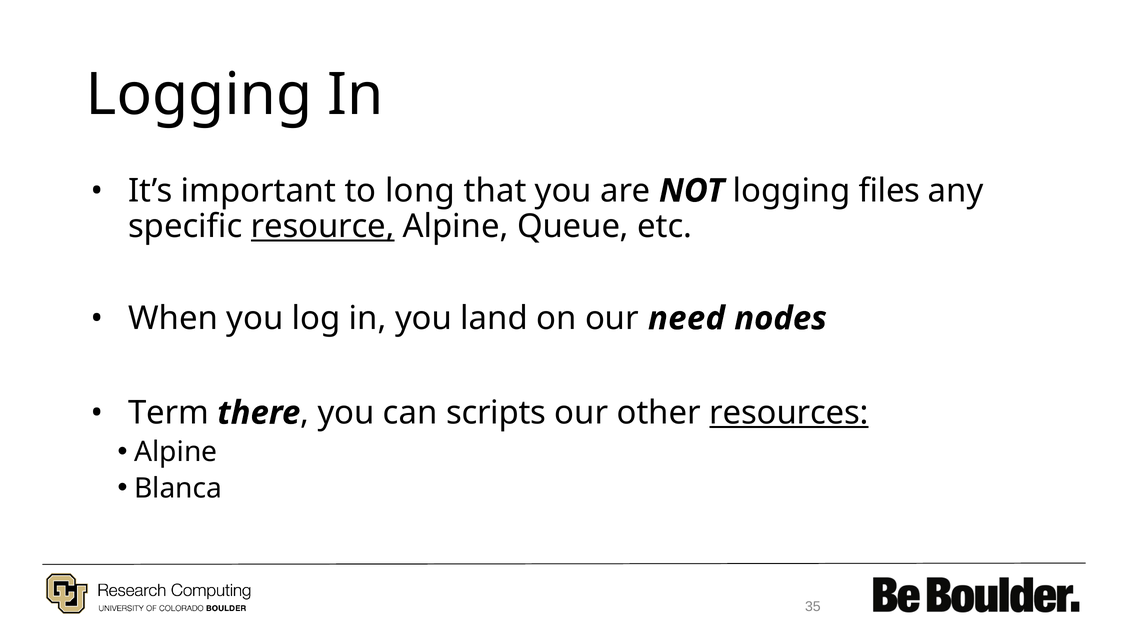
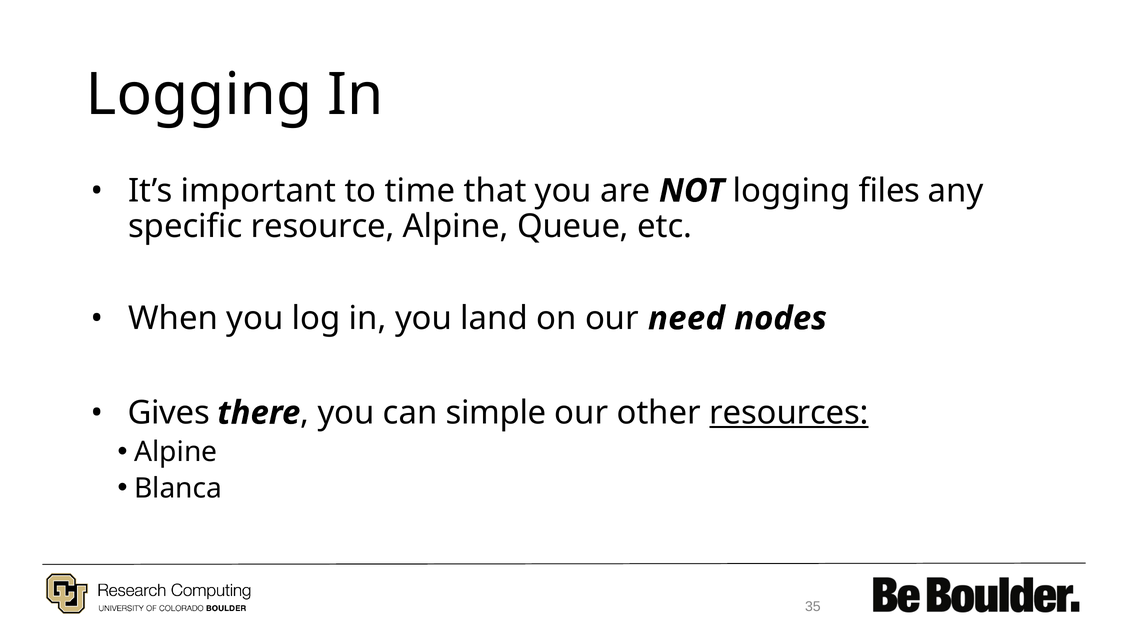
long: long -> time (420, 191)
resource underline: present -> none (323, 226)
Term: Term -> Gives (169, 413)
scripts: scripts -> simple (496, 413)
